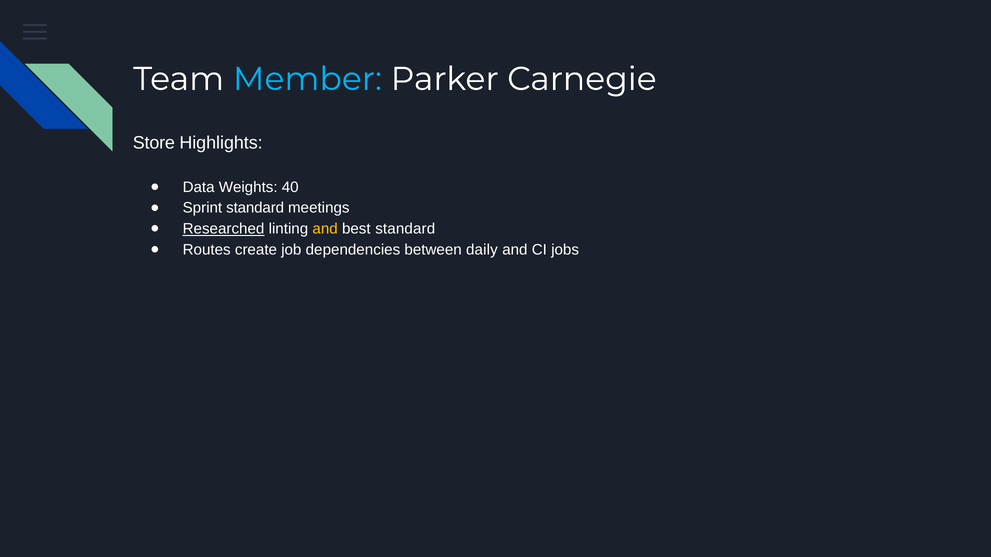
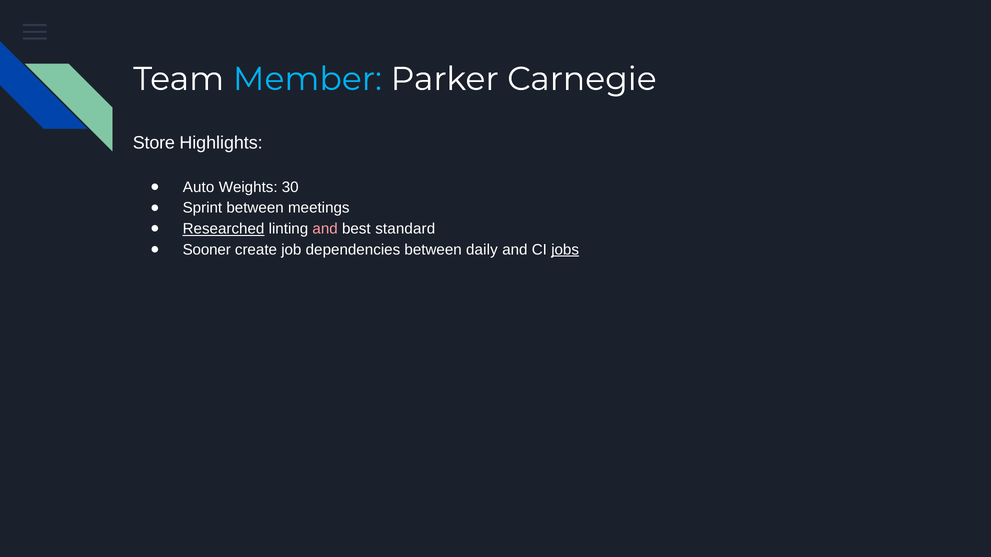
Data: Data -> Auto (199, 187)
40: 40 -> 30 (290, 187)
Sprint standard: standard -> between (255, 208)
and colour: yellow -> pink (325, 229)
Routes: Routes -> Sooner (207, 250)
jobs underline: none -> present (565, 250)
